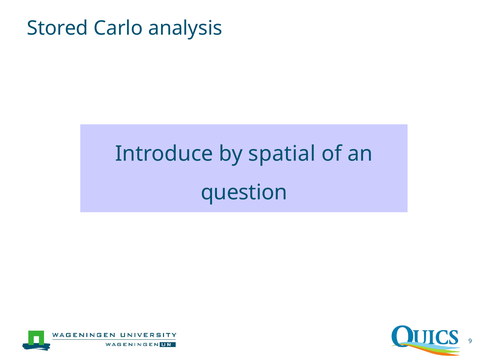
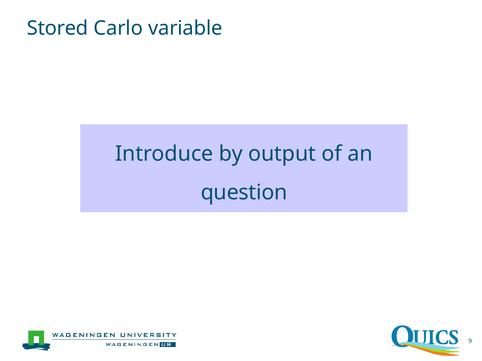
analysis: analysis -> variable (185, 28)
spatial: spatial -> output (282, 154)
